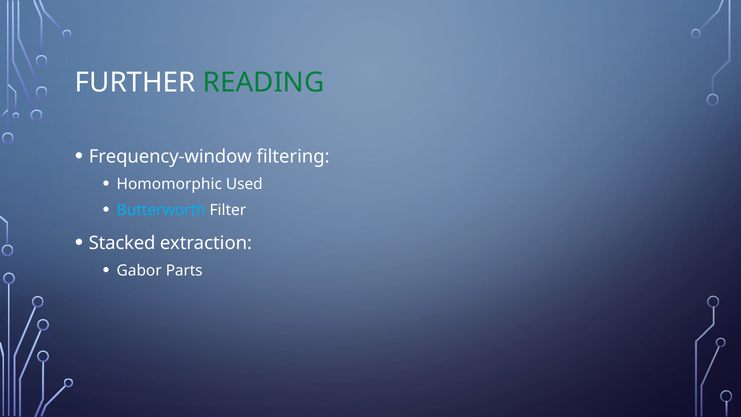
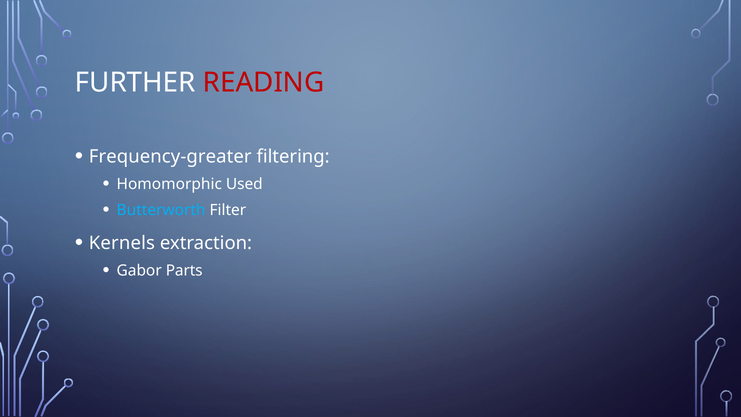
READING colour: green -> red (264, 82)
Frequency-window: Frequency-window -> Frequency-greater (170, 156)
Stacked: Stacked -> Kernels (122, 243)
